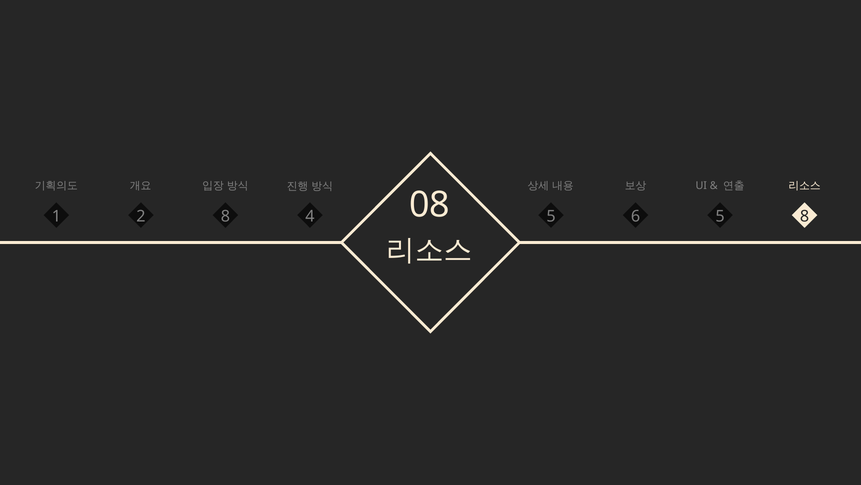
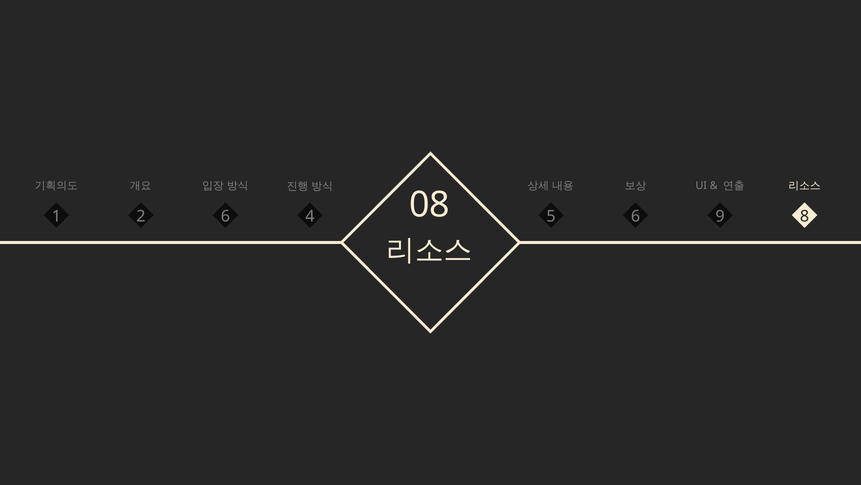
08 5: 5 -> 9 (720, 216)
2 8: 8 -> 6 (225, 216)
